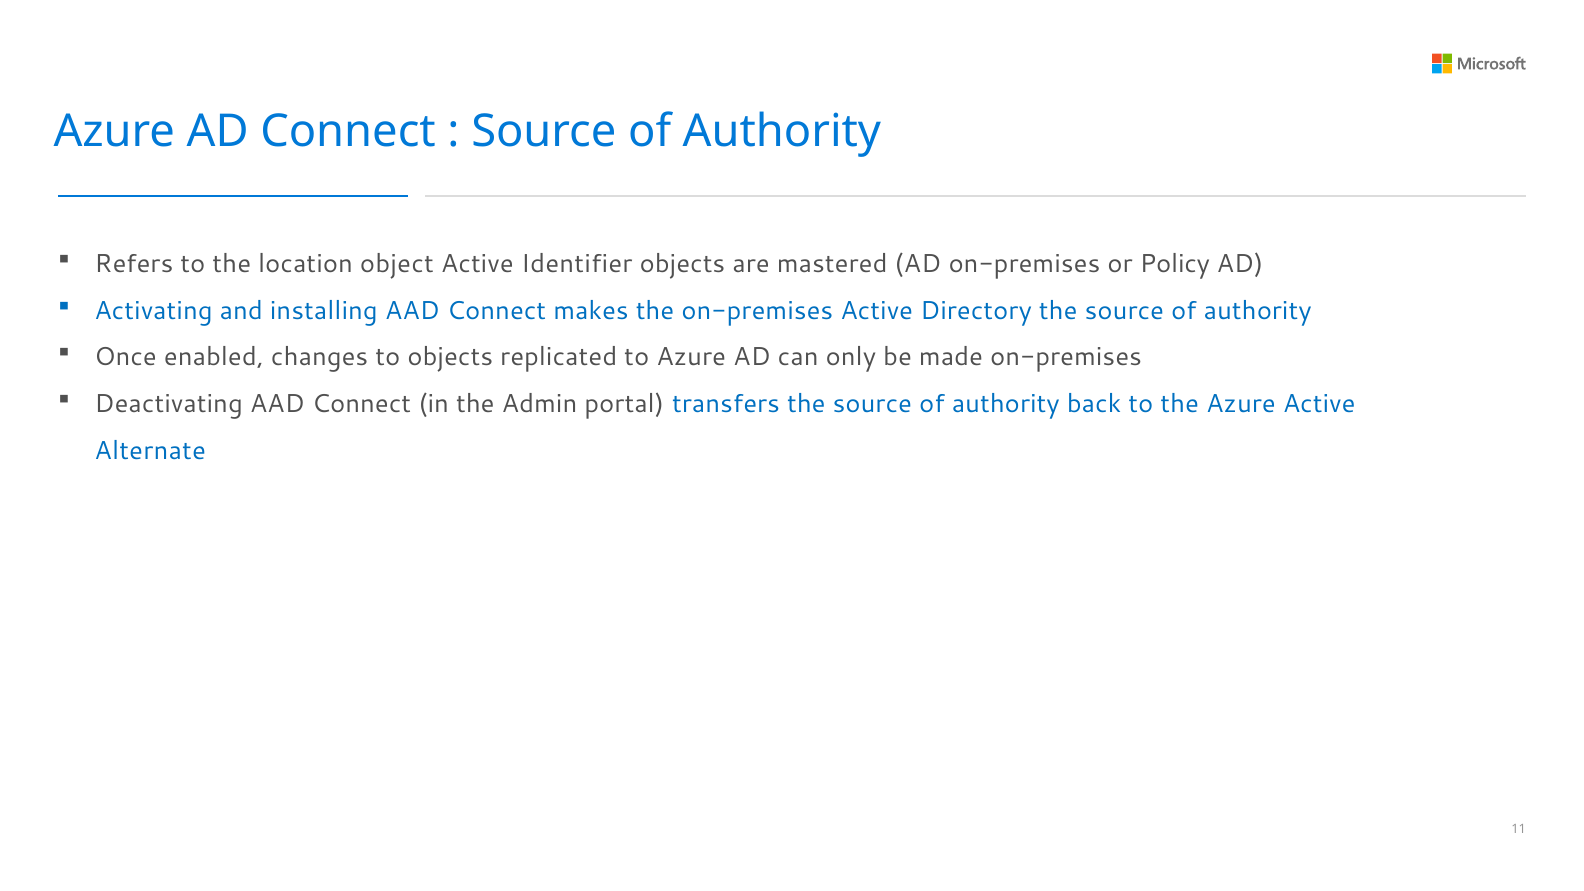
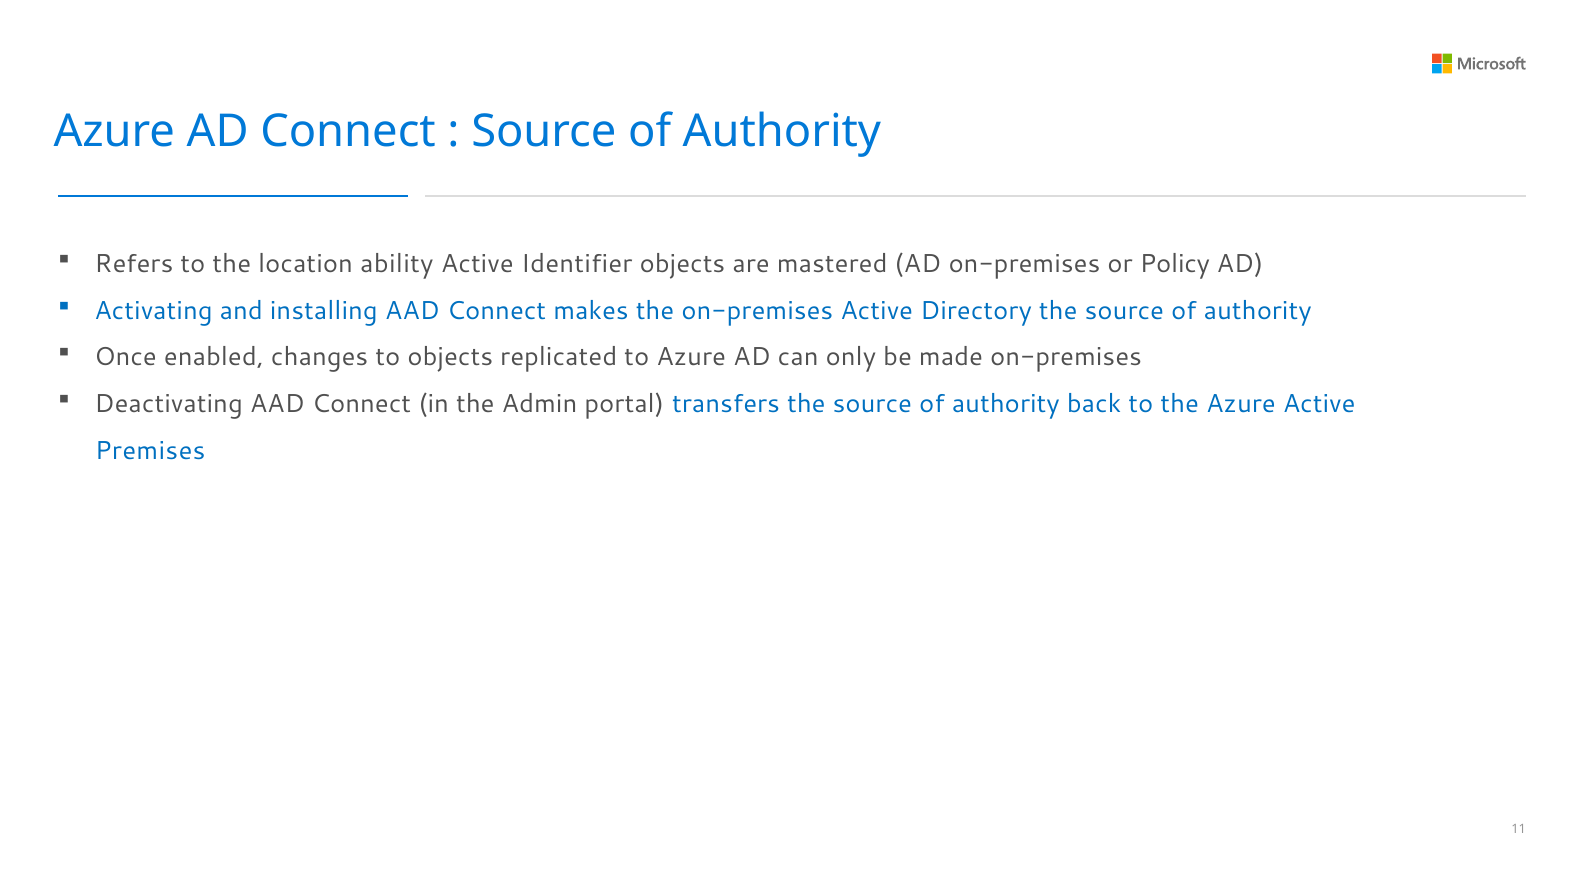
object: object -> ability (397, 264)
Alternate: Alternate -> Premises (150, 450)
